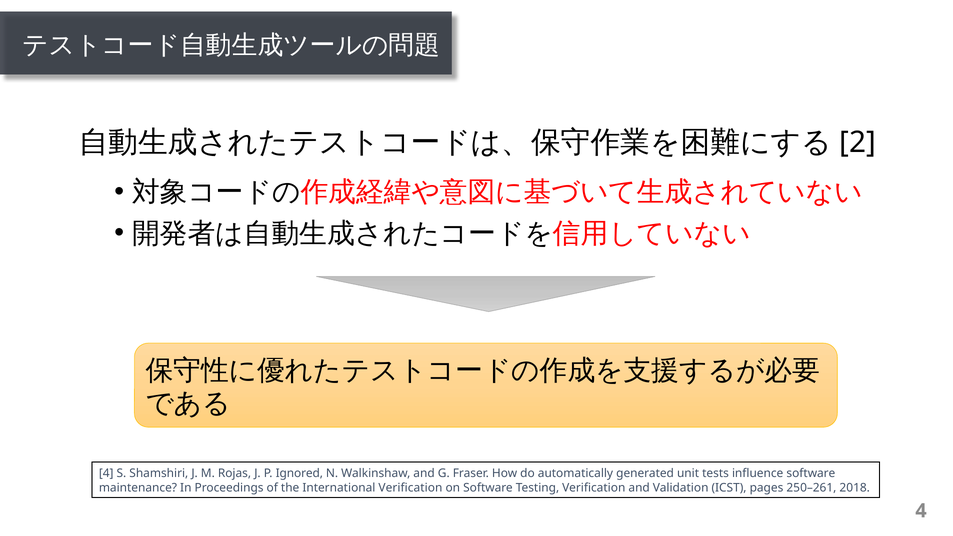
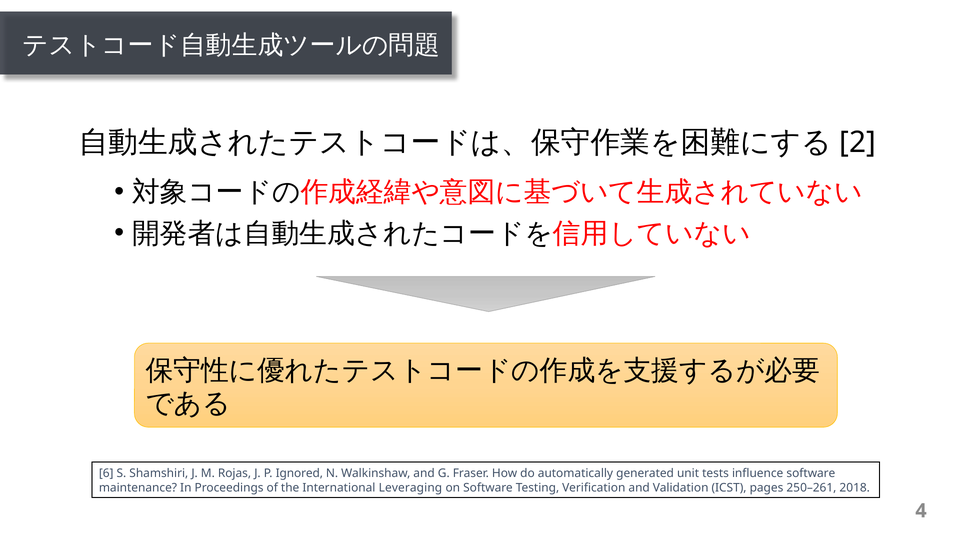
4: 4 -> 6 (106, 473)
International Veriﬁcation: Veriﬁcation -> Leveraging (410, 488)
